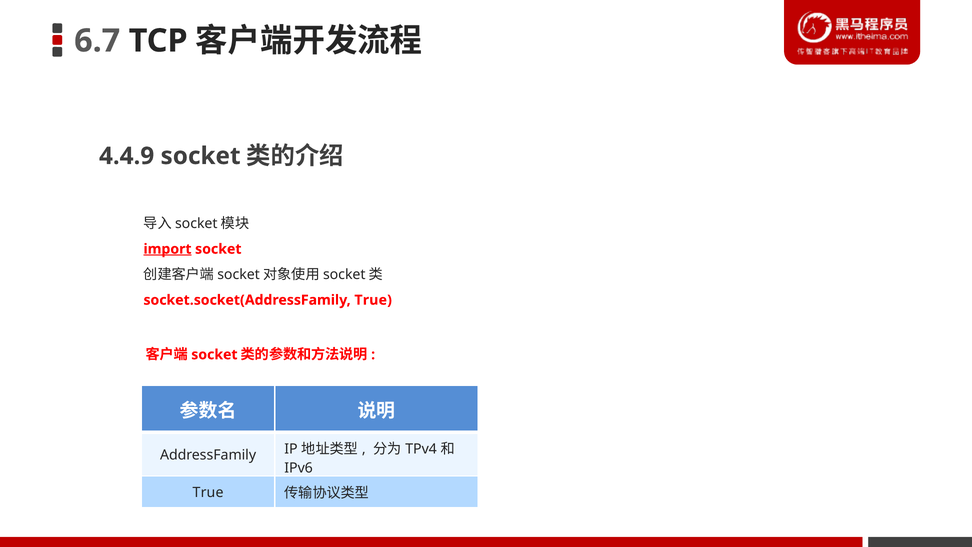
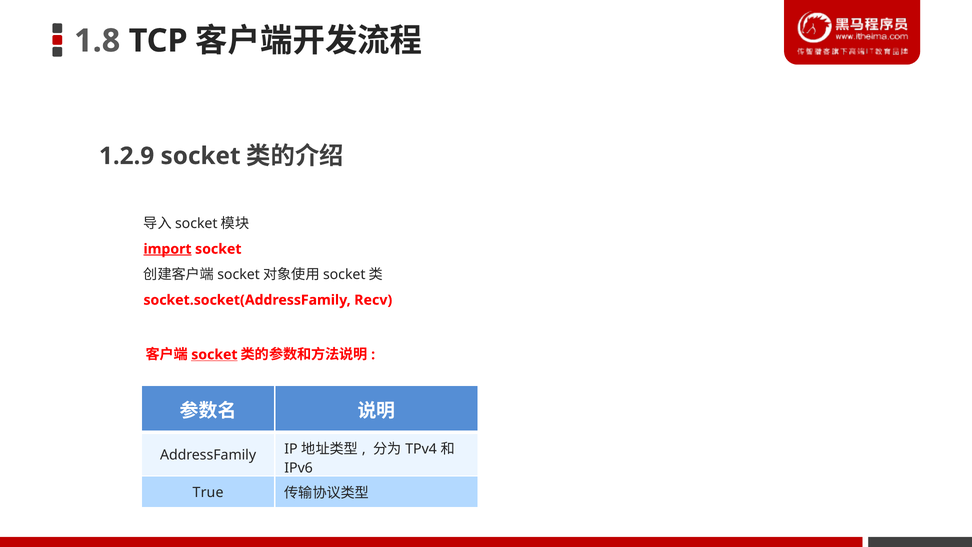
6.7: 6.7 -> 1.8 (97, 41)
4.4.9: 4.4.9 -> 1.2.9 (127, 156)
socket.socket(AddressFamily True: True -> Recv (373, 300)
socket underline: none -> present (214, 354)
